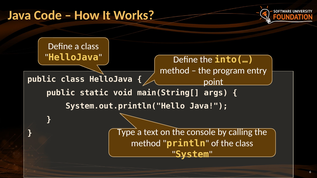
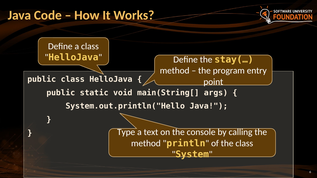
into(…: into(… -> stay(… (234, 60)
